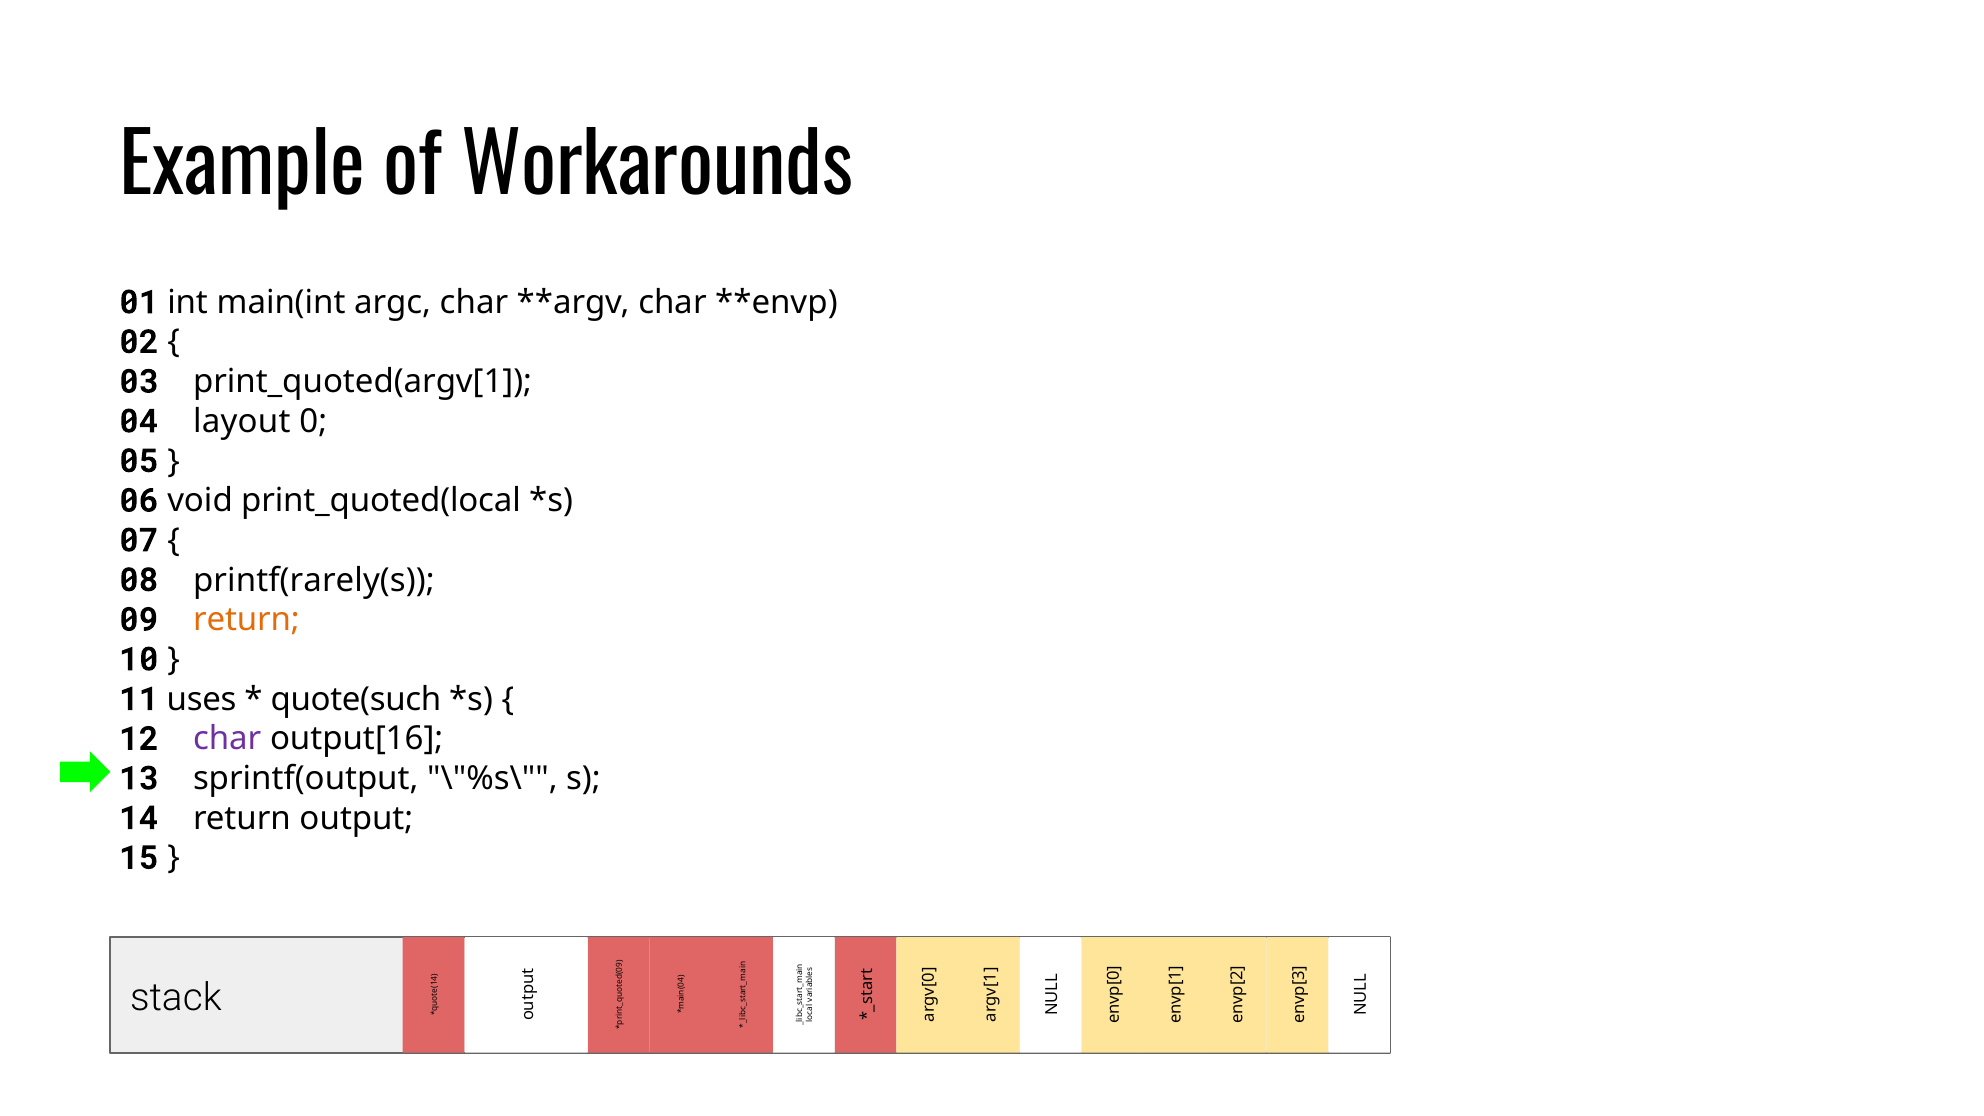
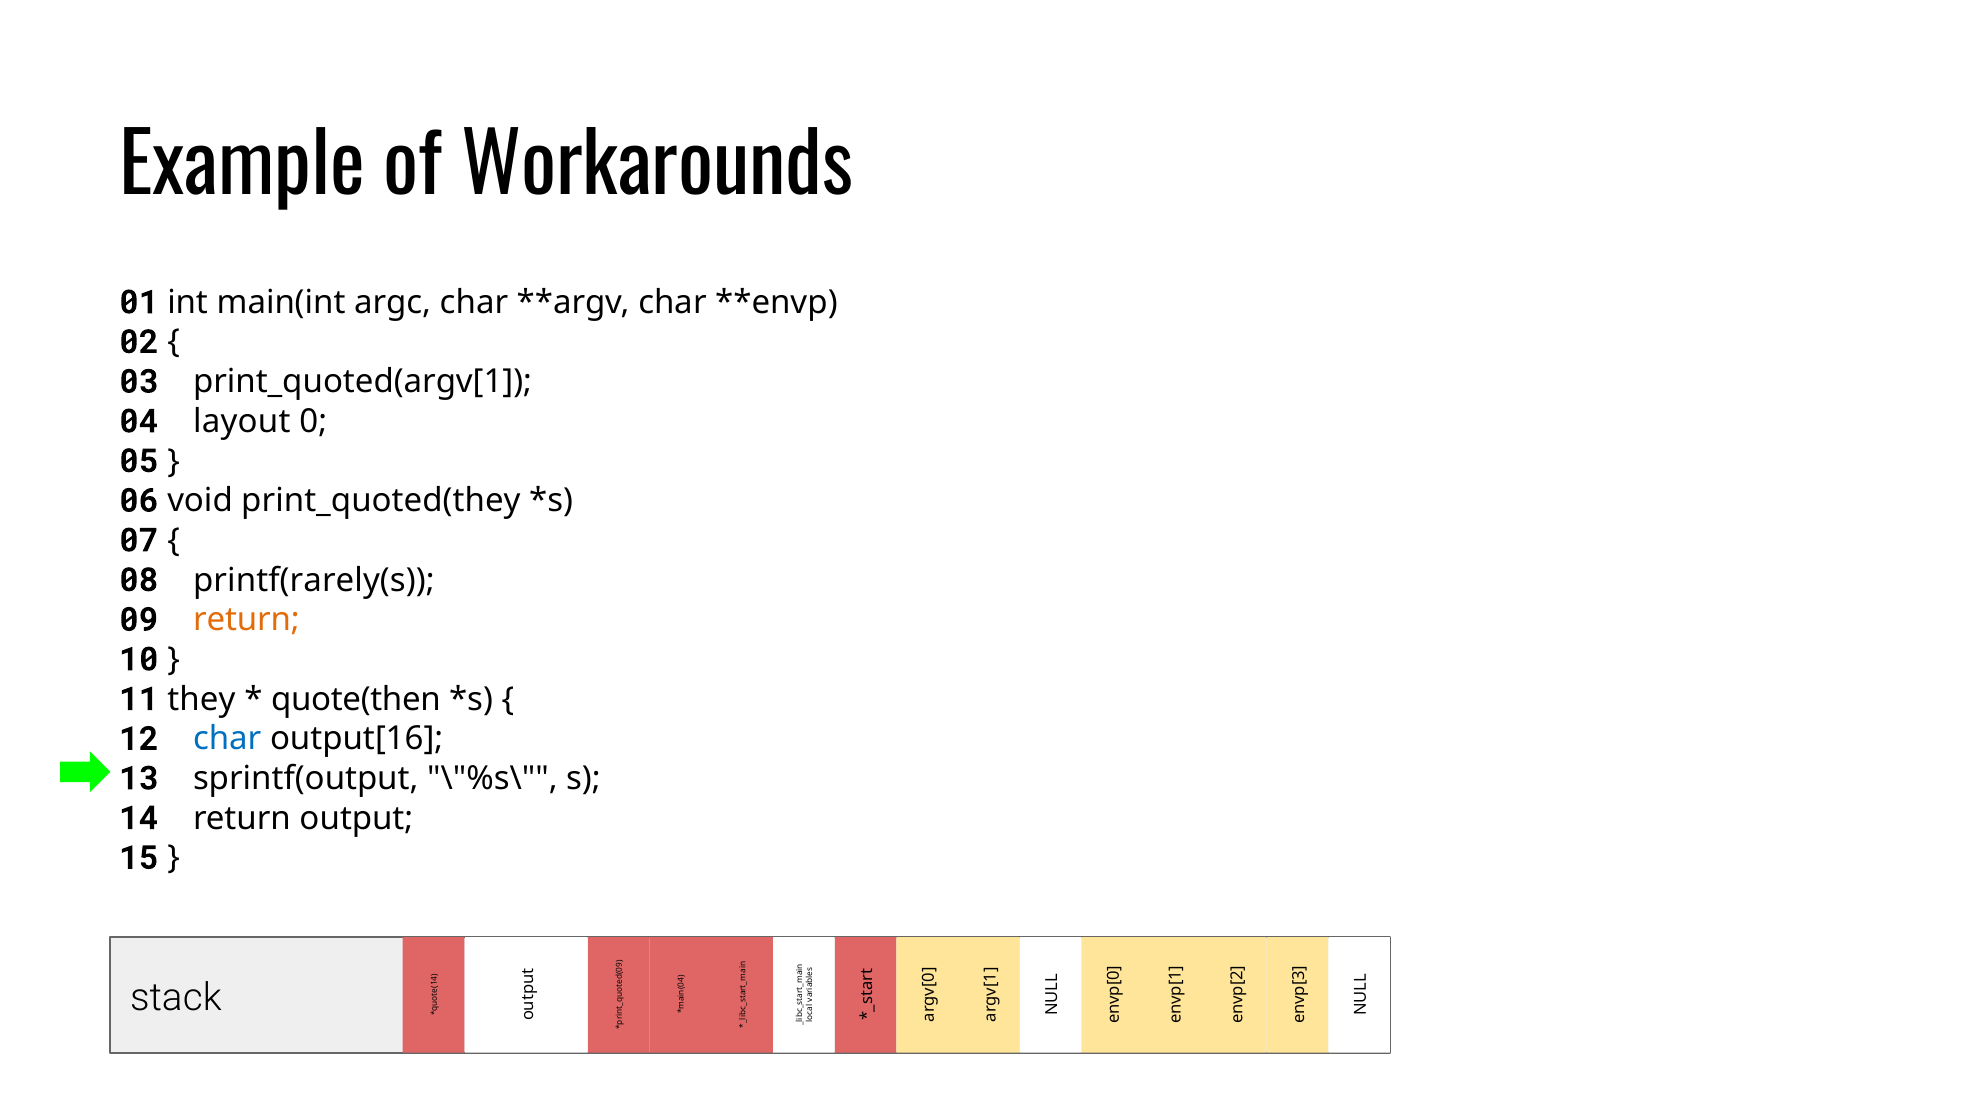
print_quoted(local: print_quoted(local -> print_quoted(they (381, 501)
uses: uses -> they (201, 699)
quote(such: quote(such -> quote(then (356, 699)
char colour: purple -> blue (227, 739)
